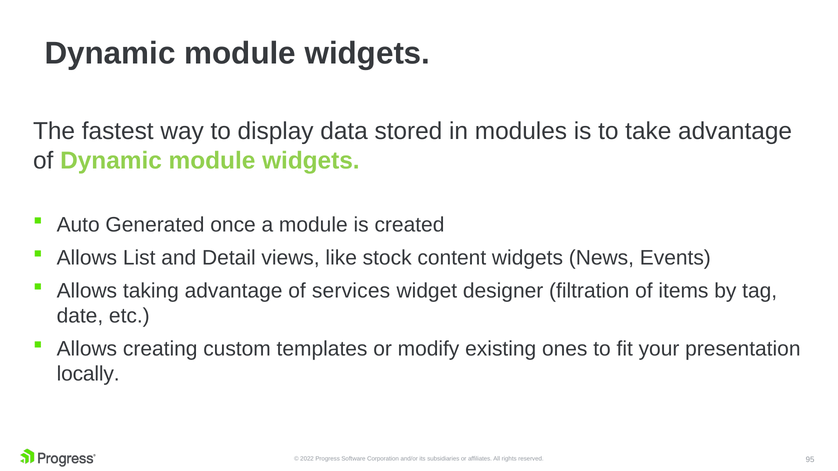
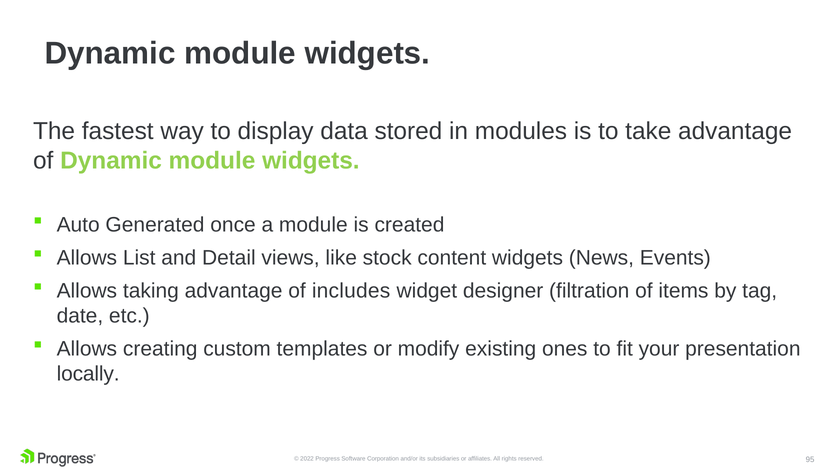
services: services -> includes (351, 291)
